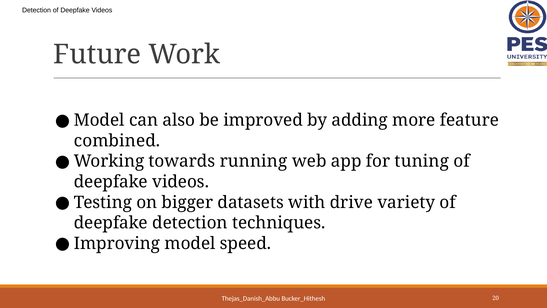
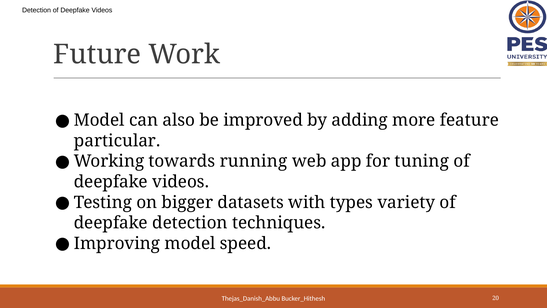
combined: combined -> particular (117, 141)
drive: drive -> types (351, 202)
